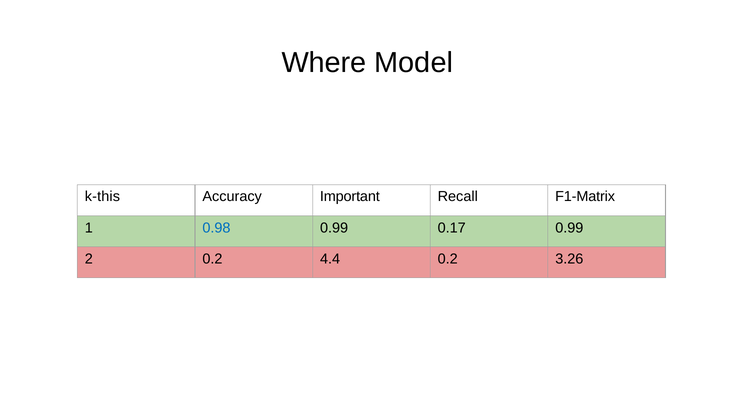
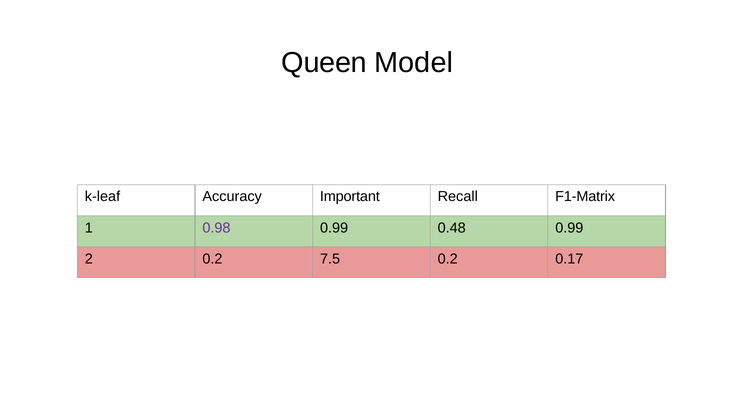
Where: Where -> Queen (324, 63)
k-this: k-this -> k-leaf (102, 197)
0.98 colour: blue -> purple (216, 228)
0.17: 0.17 -> 0.48 (452, 228)
4.4: 4.4 -> 7.5 (330, 259)
3.26: 3.26 -> 0.17 (569, 259)
